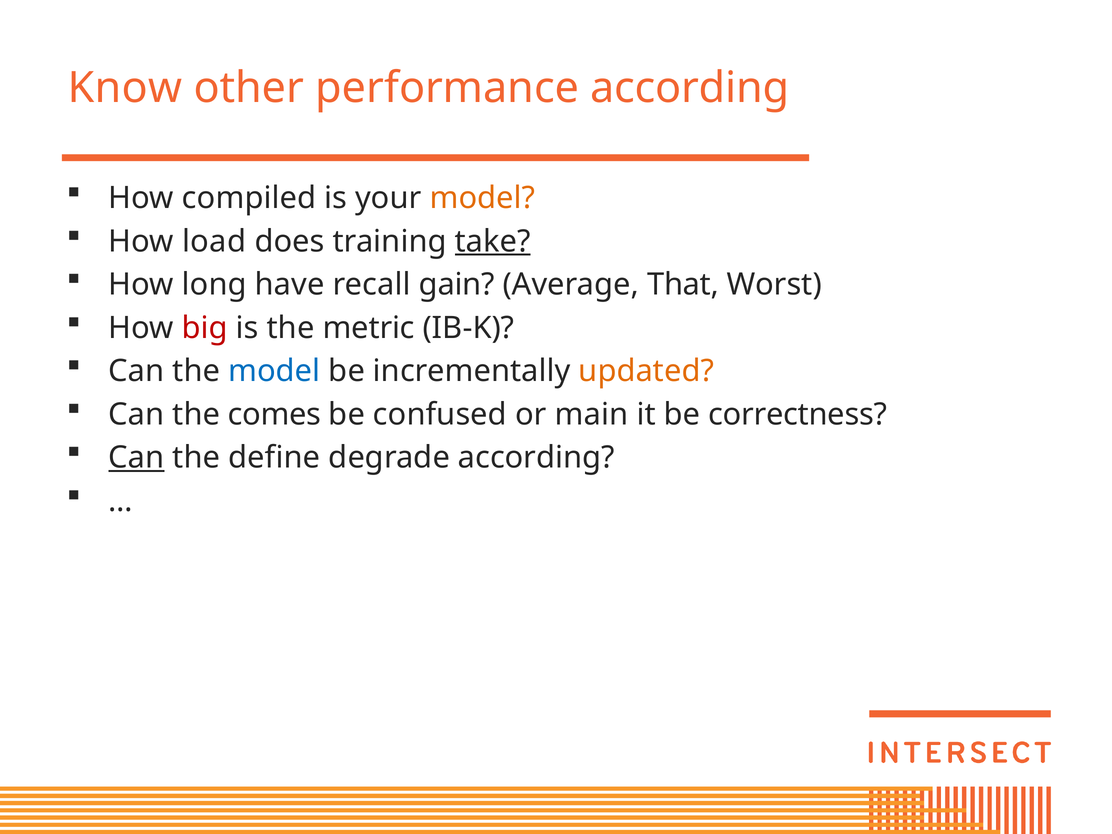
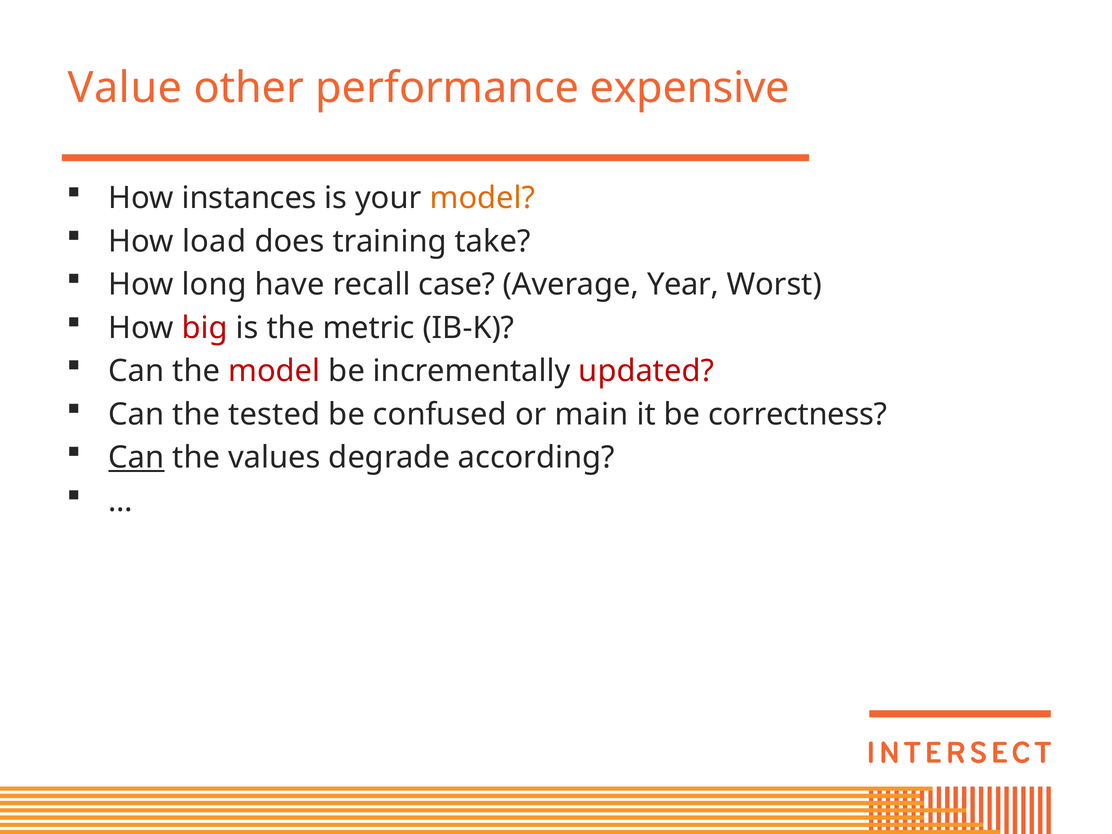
Know: Know -> Value (125, 88)
performance according: according -> expensive (690, 88)
compiled: compiled -> instances (249, 198)
take underline: present -> none (493, 241)
gain: gain -> case (457, 285)
That: That -> Year (683, 285)
model colour: blue -> red (274, 371)
updated colour: orange -> red (646, 371)
comes: comes -> tested (274, 414)
define: define -> values (274, 458)
